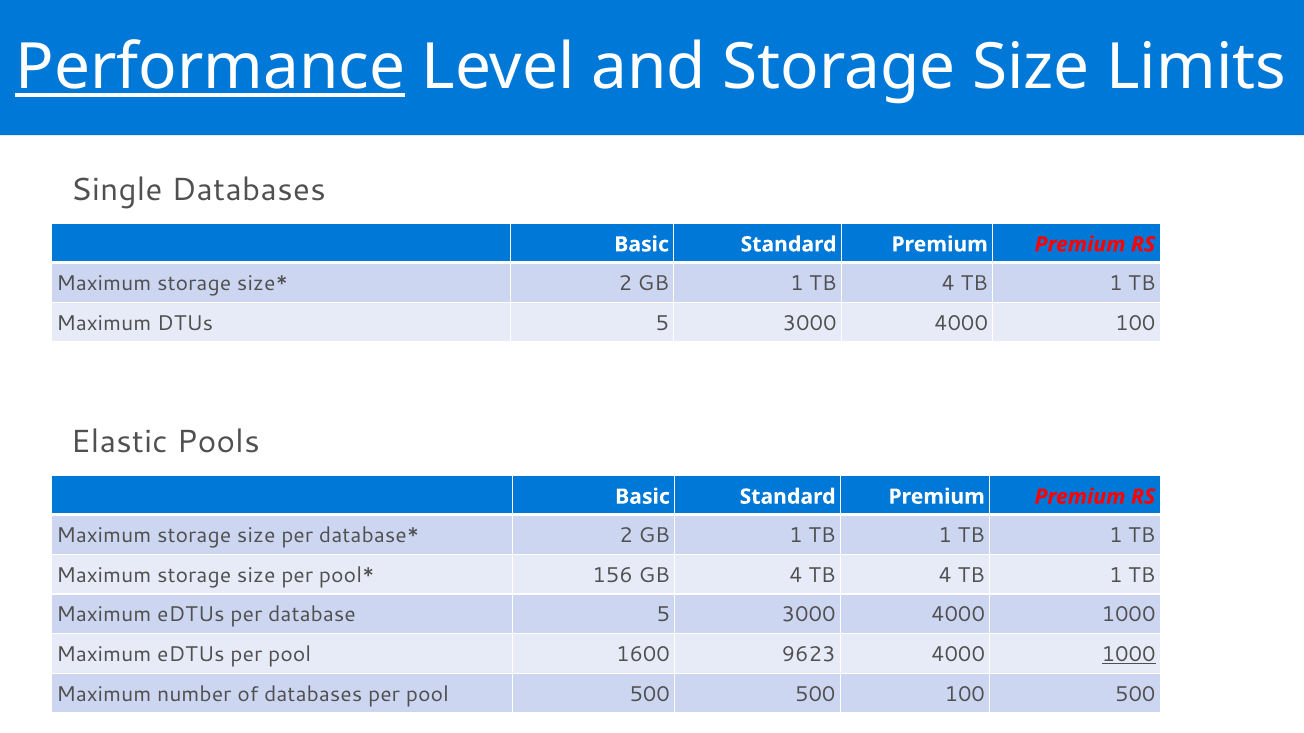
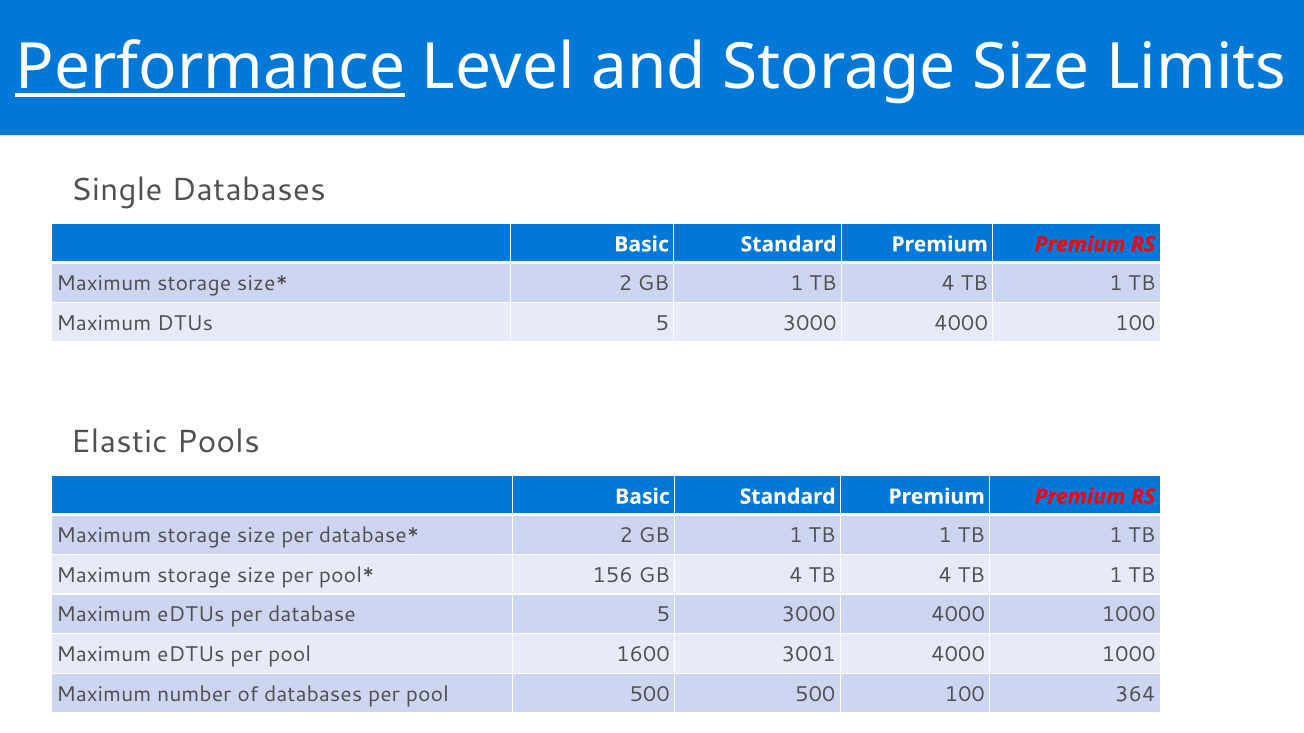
9623: 9623 -> 3001 (809, 655)
1000 underline: present -> none (1129, 655)
100 500: 500 -> 364 (1135, 695)
